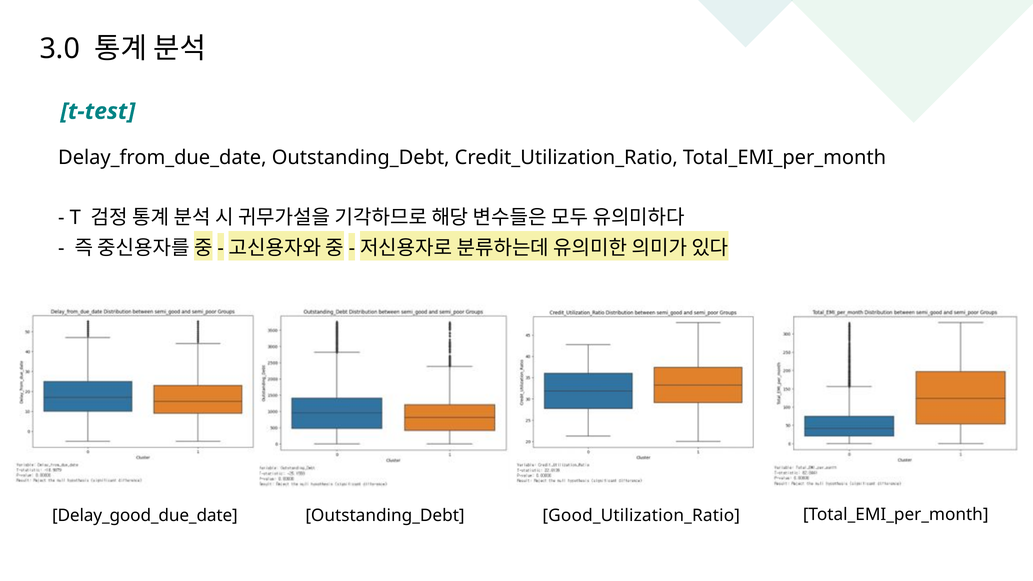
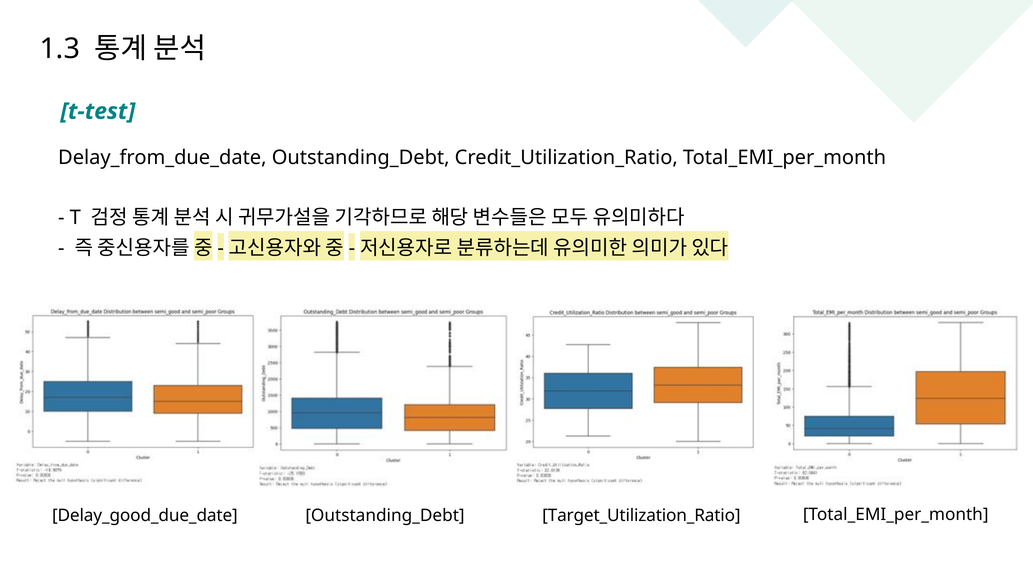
3.0: 3.0 -> 1.3 (60, 49)
Good_Utilization_Ratio: Good_Utilization_Ratio -> Target_Utilization_Ratio (641, 516)
